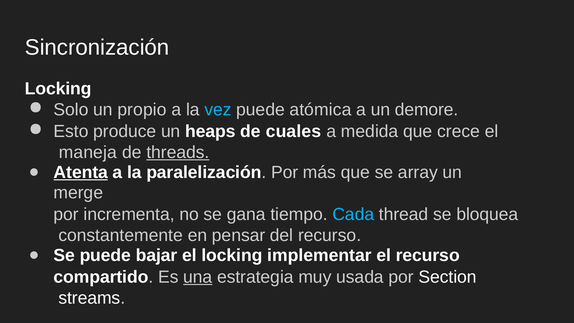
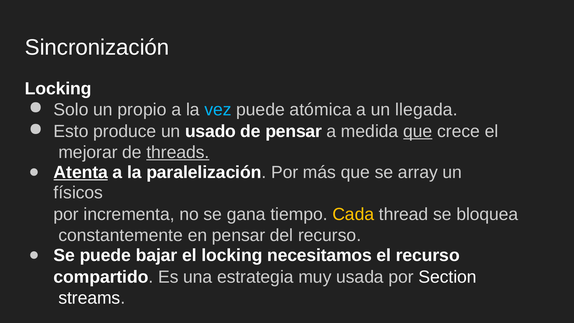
demore: demore -> llegada (426, 110)
heaps: heaps -> usado (211, 131)
de cuales: cuales -> pensar (294, 131)
que underline: none -> present (418, 131)
maneja: maneja -> mejorar (88, 152)
merge: merge -> físicos (78, 192)
Cada colour: light blue -> yellow (353, 214)
implementar: implementar -> necesitamos (320, 255)
una underline: present -> none (198, 277)
